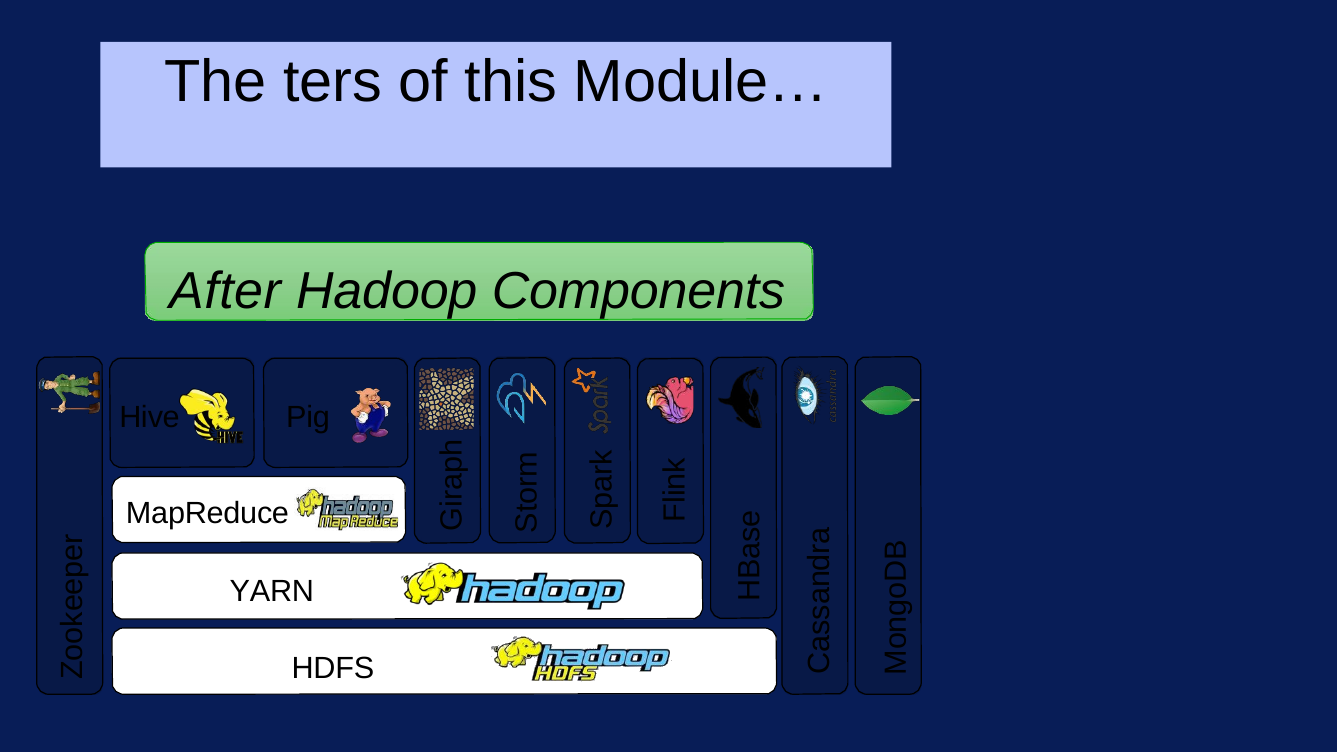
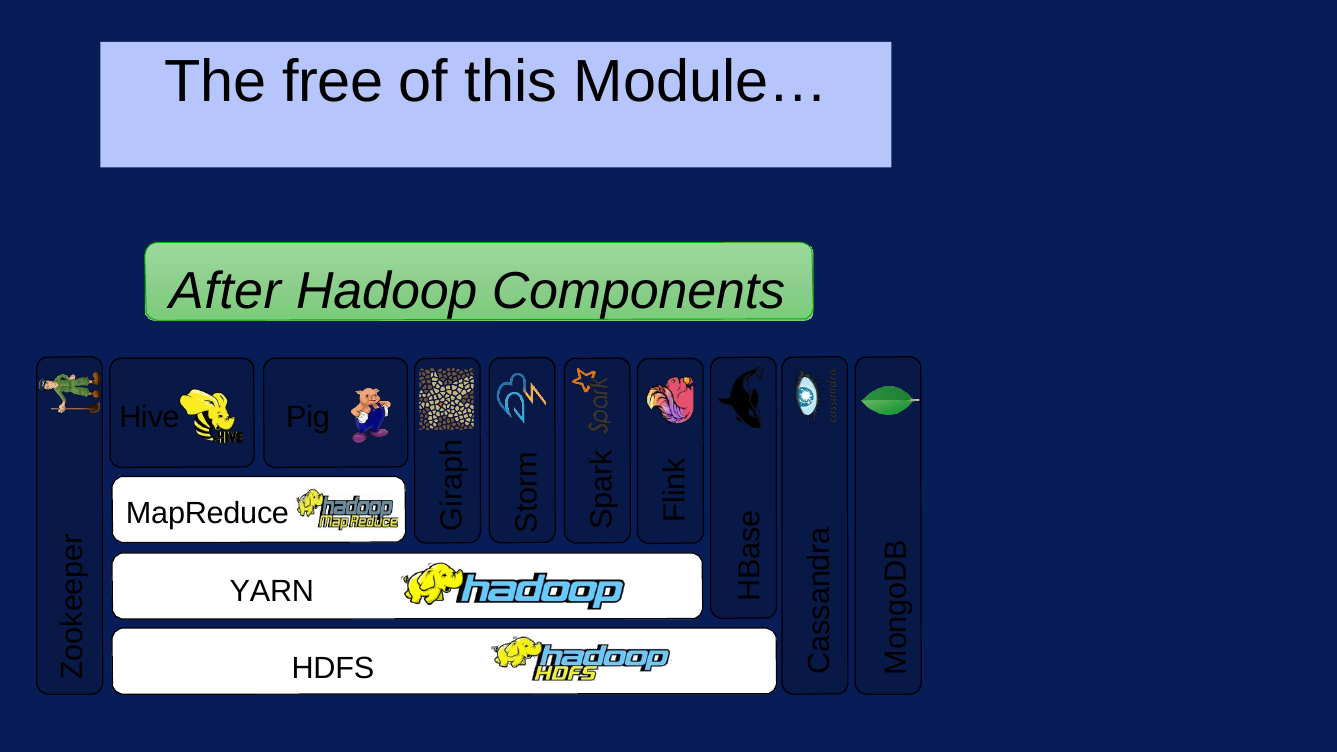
ters: ters -> free (333, 82)
